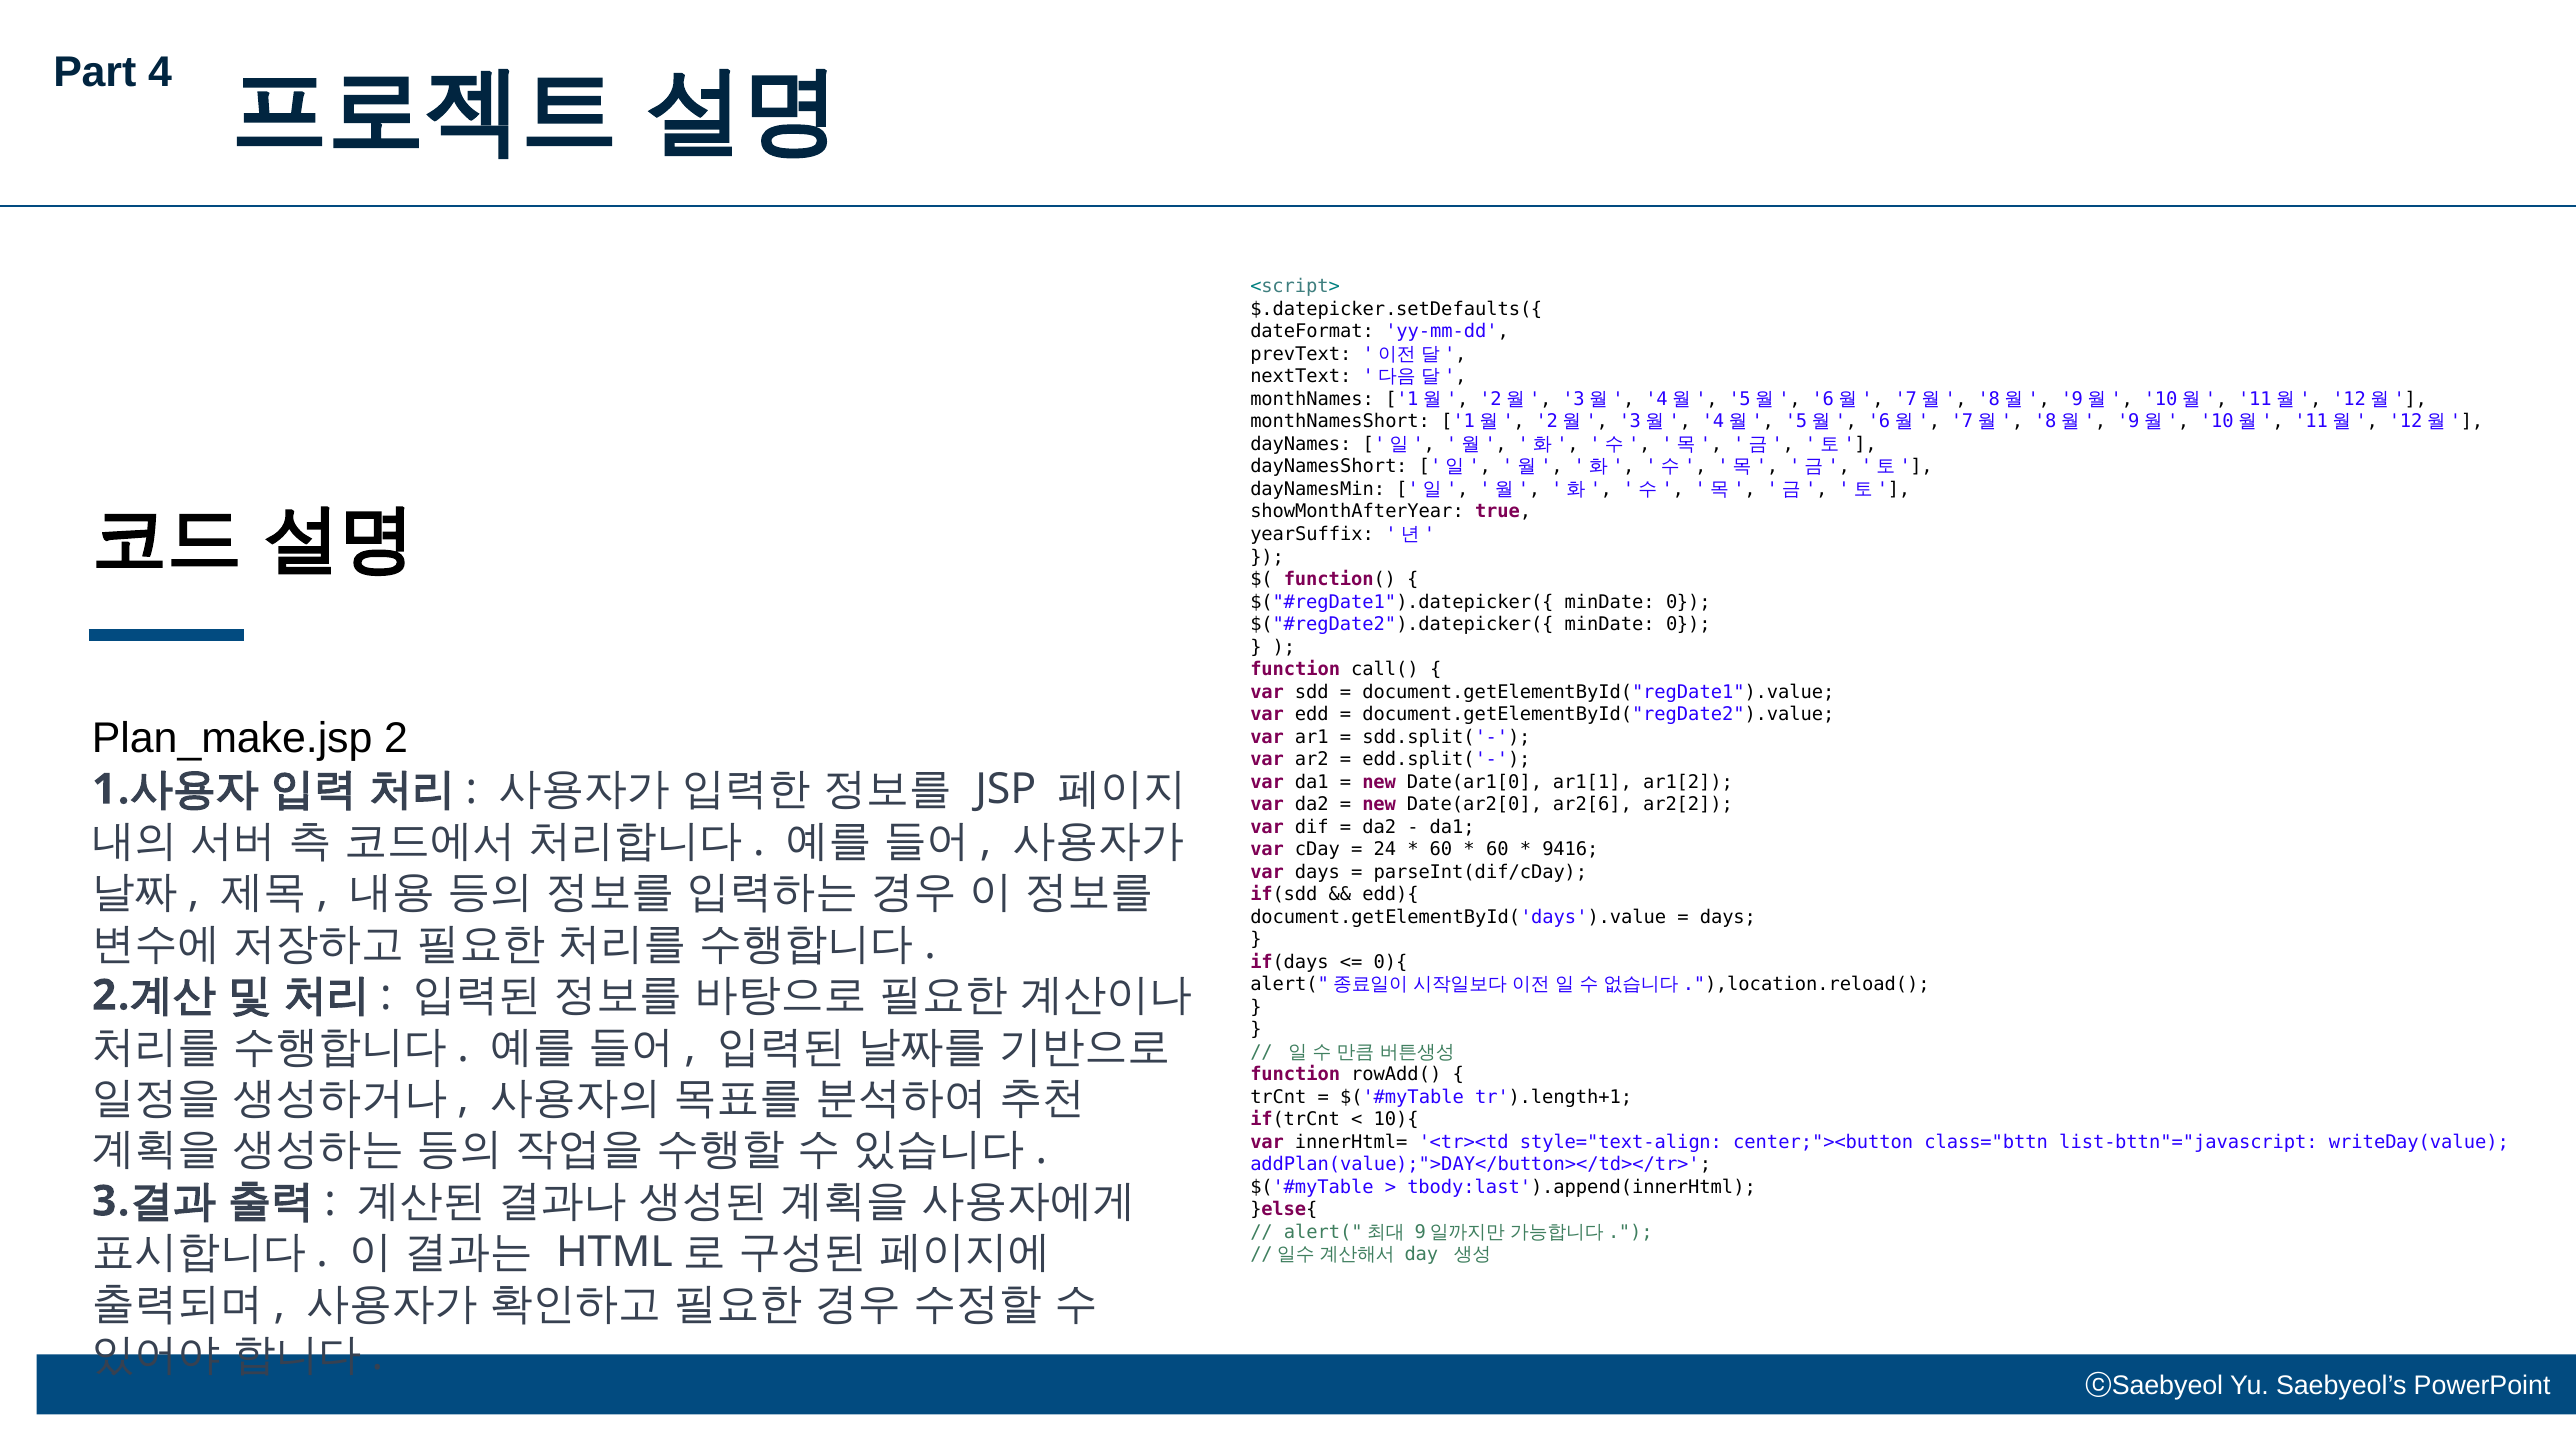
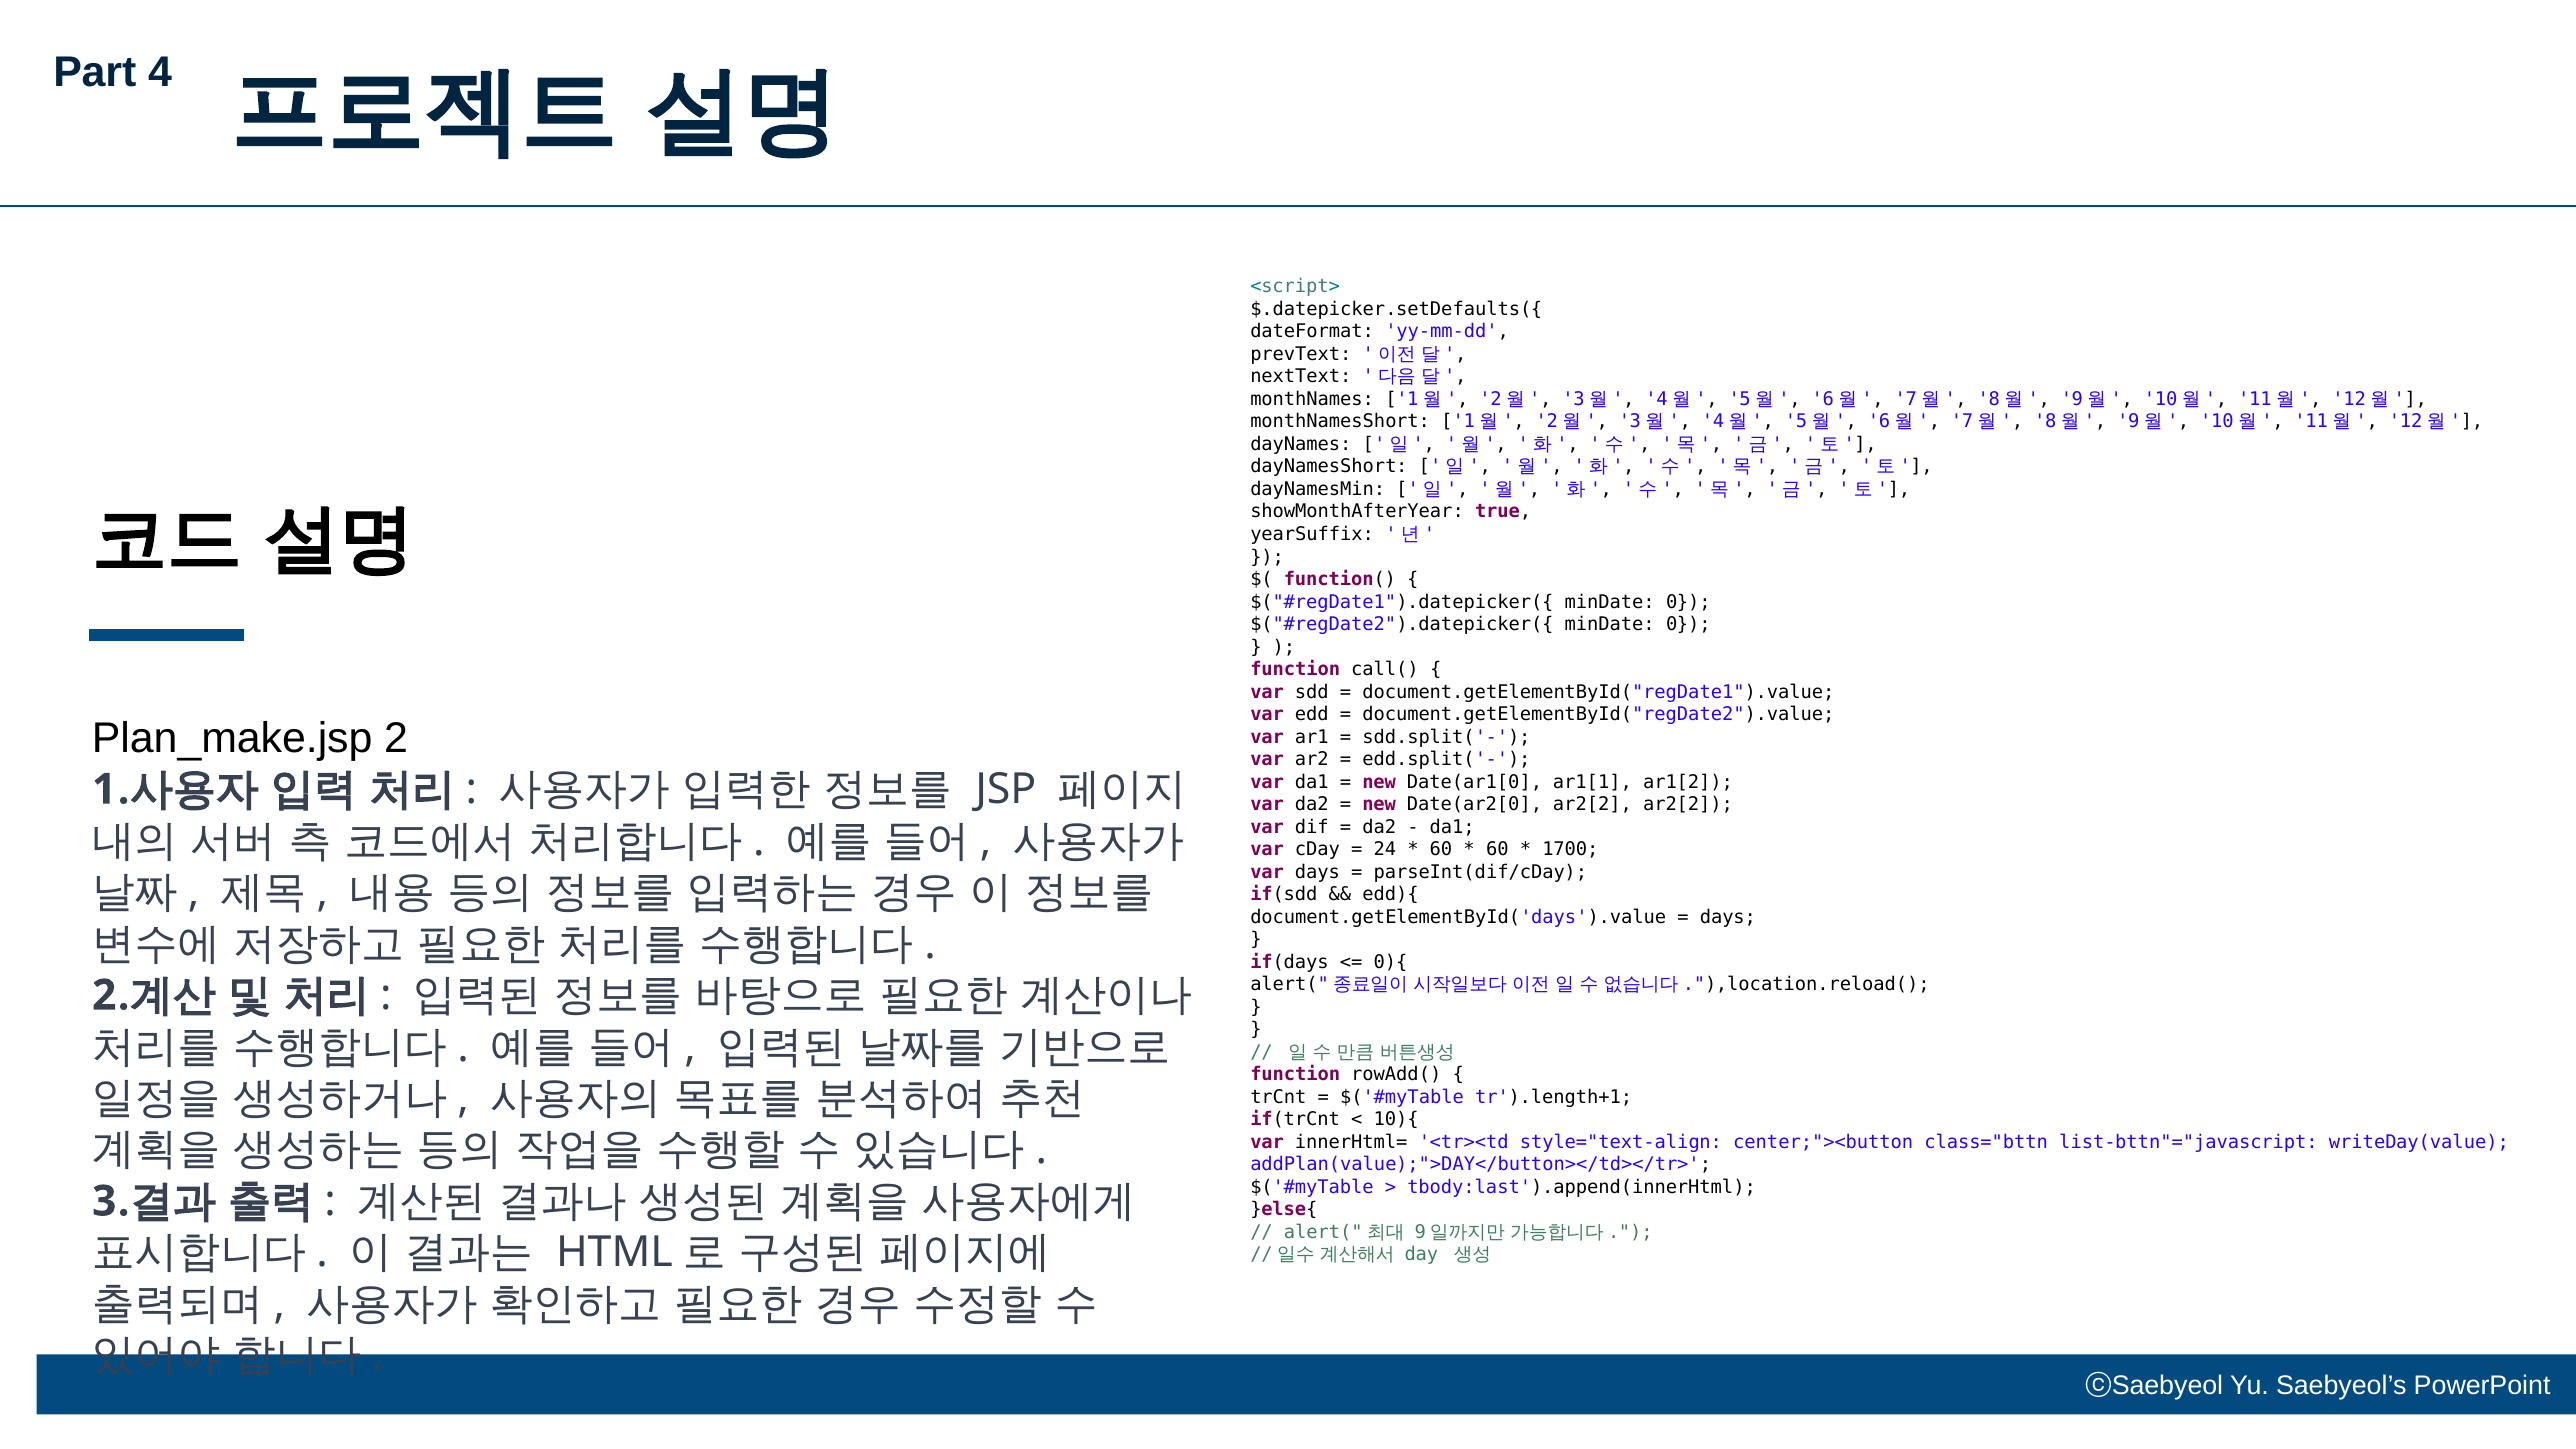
Date(ar2[0 ar2[6: ar2[6 -> ar2[2 (1592, 804)
9416: 9416 -> 1700 (1570, 850)
